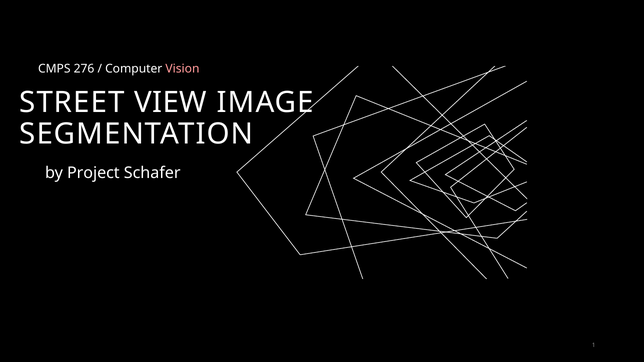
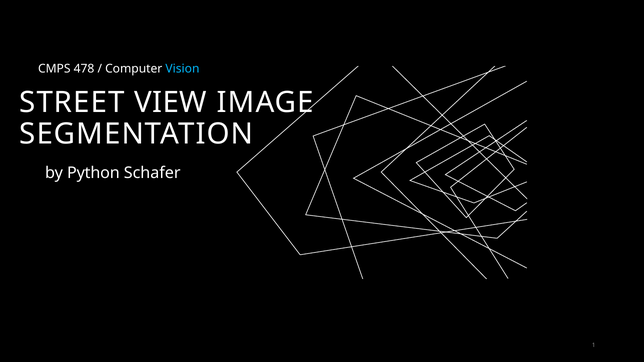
276: 276 -> 478 (84, 69)
Vision colour: pink -> light blue (182, 69)
Project: Project -> Python (93, 173)
